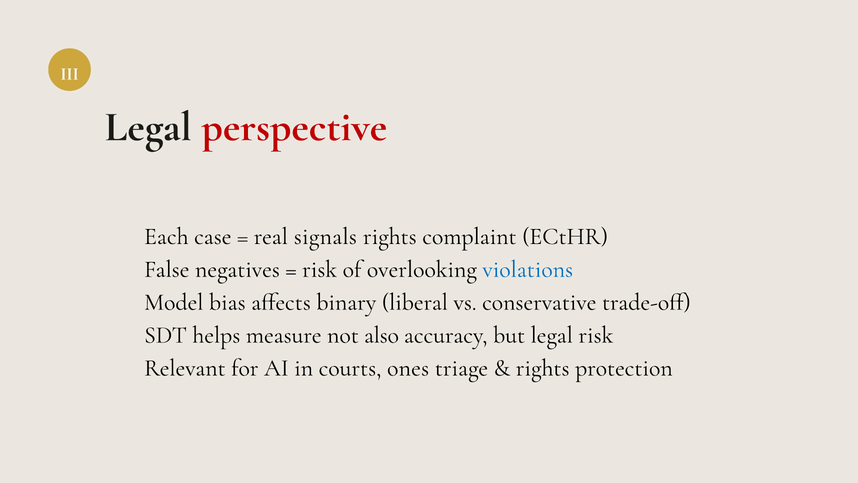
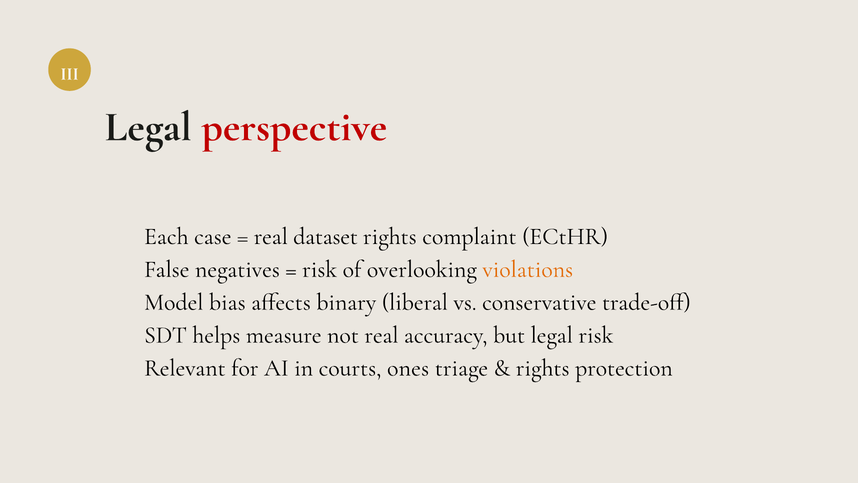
signals: signals -> dataset (326, 236)
violations colour: blue -> orange (528, 269)
not also: also -> real (381, 335)
